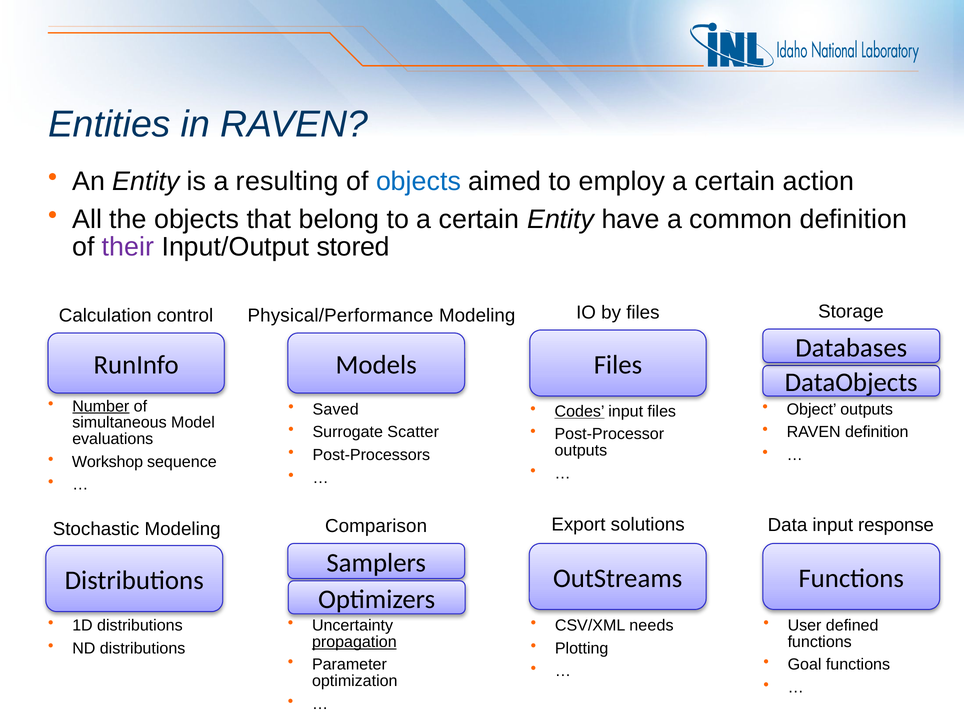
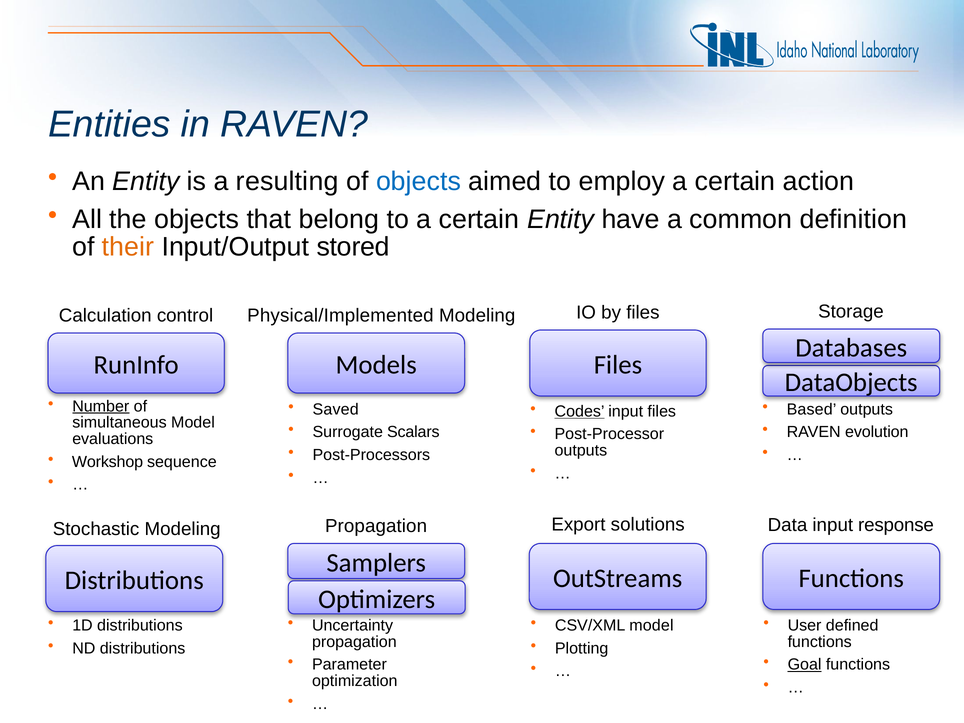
their colour: purple -> orange (128, 247)
Physical/Performance: Physical/Performance -> Physical/Implemented (340, 315)
Object: Object -> Based (812, 409)
Scatter: Scatter -> Scalars (413, 432)
RAVEN definition: definition -> evolution (877, 432)
Comparison: Comparison -> Propagation (376, 526)
CSV/XML needs: needs -> model (651, 625)
propagation underline: present -> none (354, 642)
Goal underline: none -> present (805, 665)
